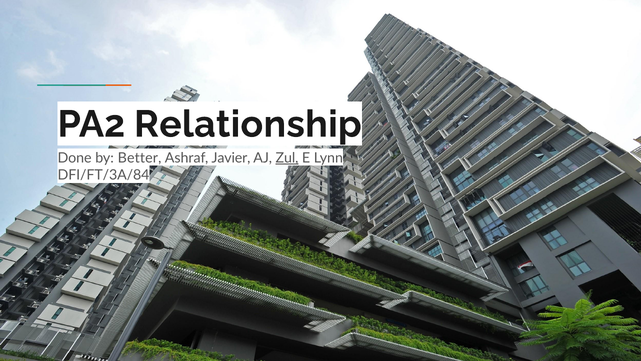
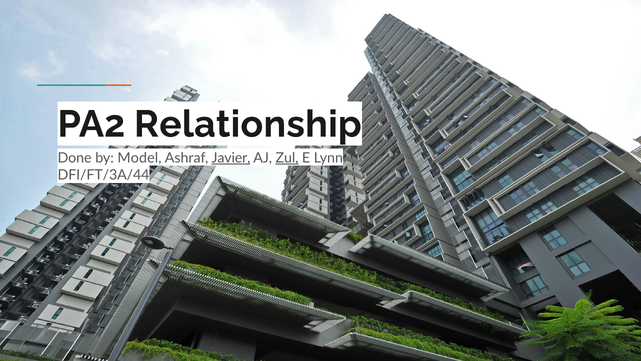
Better: Better -> Model (140, 158)
Javier underline: none -> present (231, 158)
DFI/FT/3A/84: DFI/FT/3A/84 -> DFI/FT/3A/44 (104, 175)
